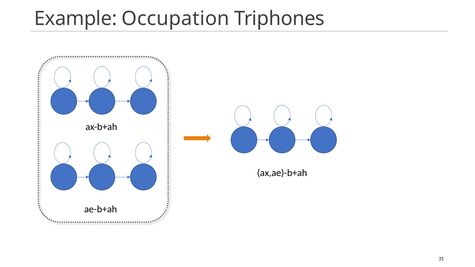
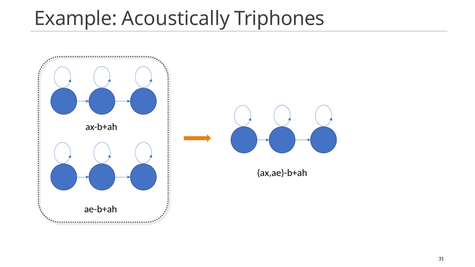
Occupation: Occupation -> Acoustically (176, 19)
